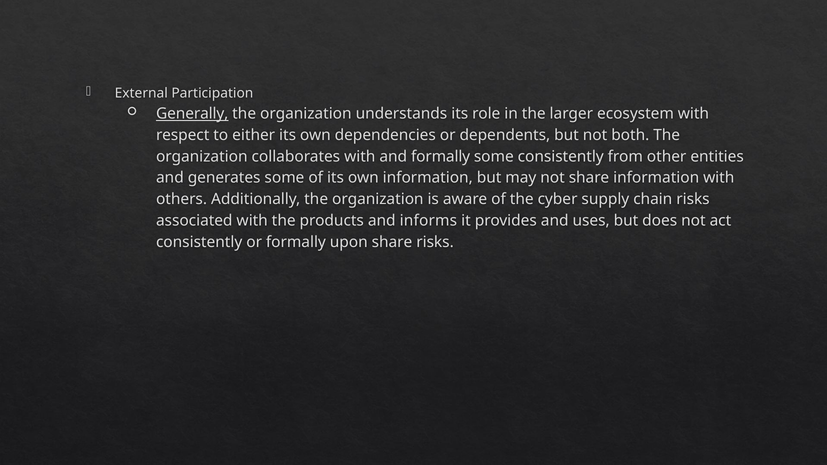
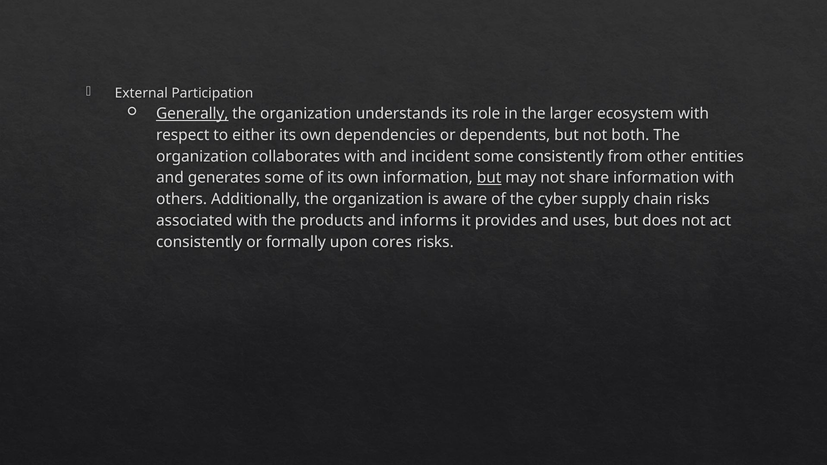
and formally: formally -> incident (440, 157)
but underline: none -> present (489, 178)
upon share: share -> cores (392, 242)
